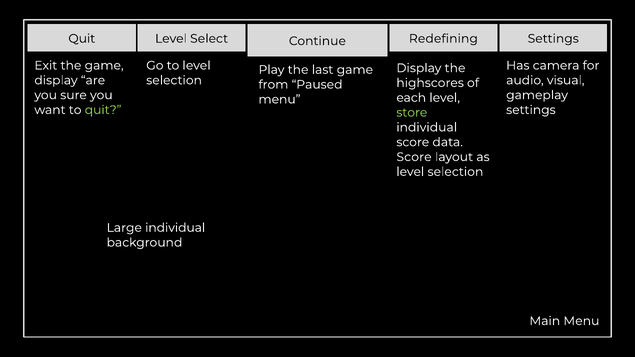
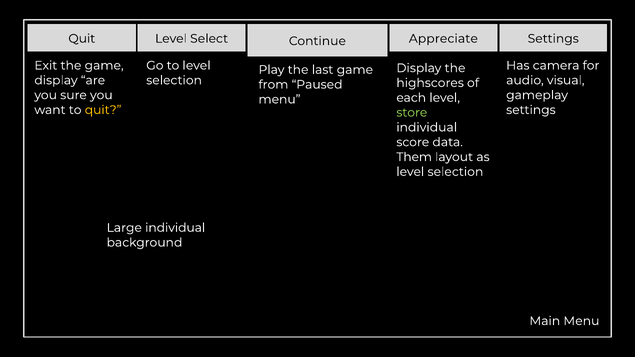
Redefining: Redefining -> Appreciate (443, 39)
quit colour: light green -> yellow (103, 110)
Score: Score -> Them (414, 157)
